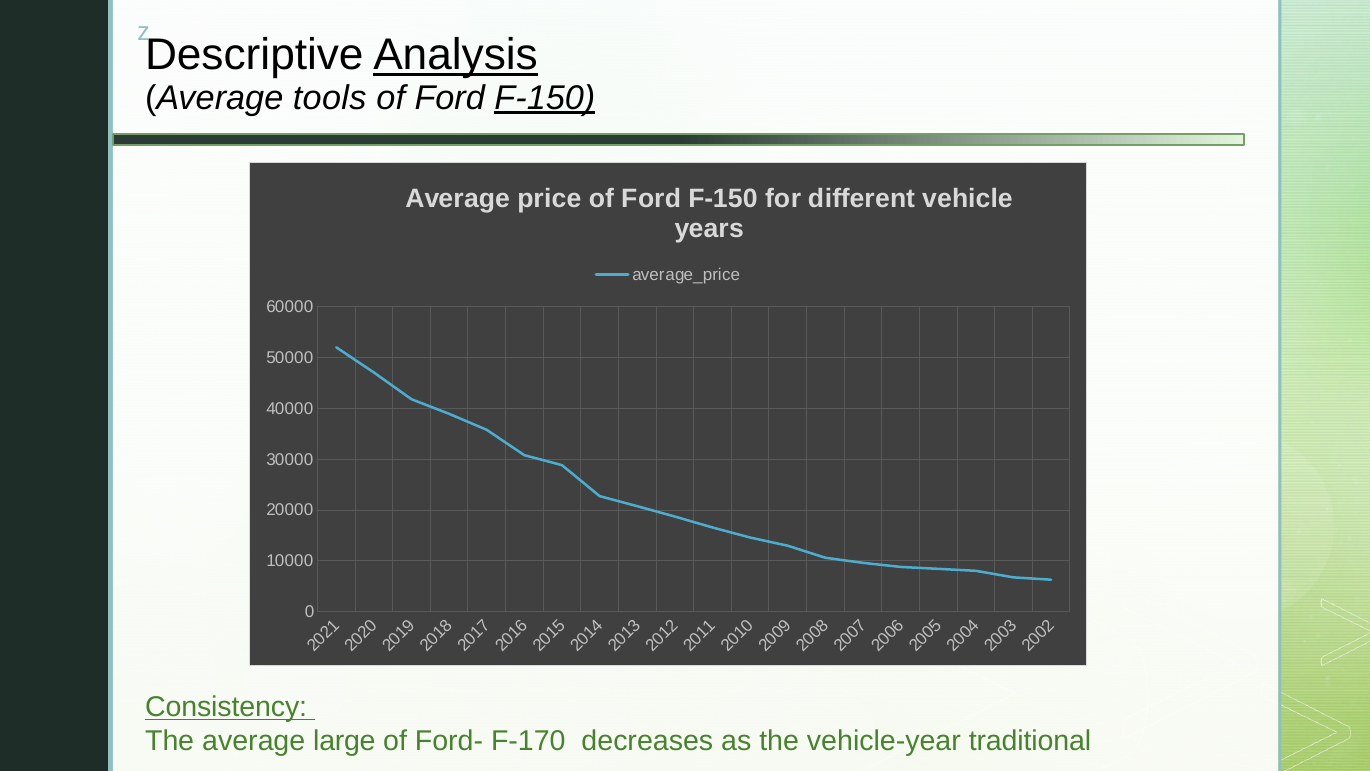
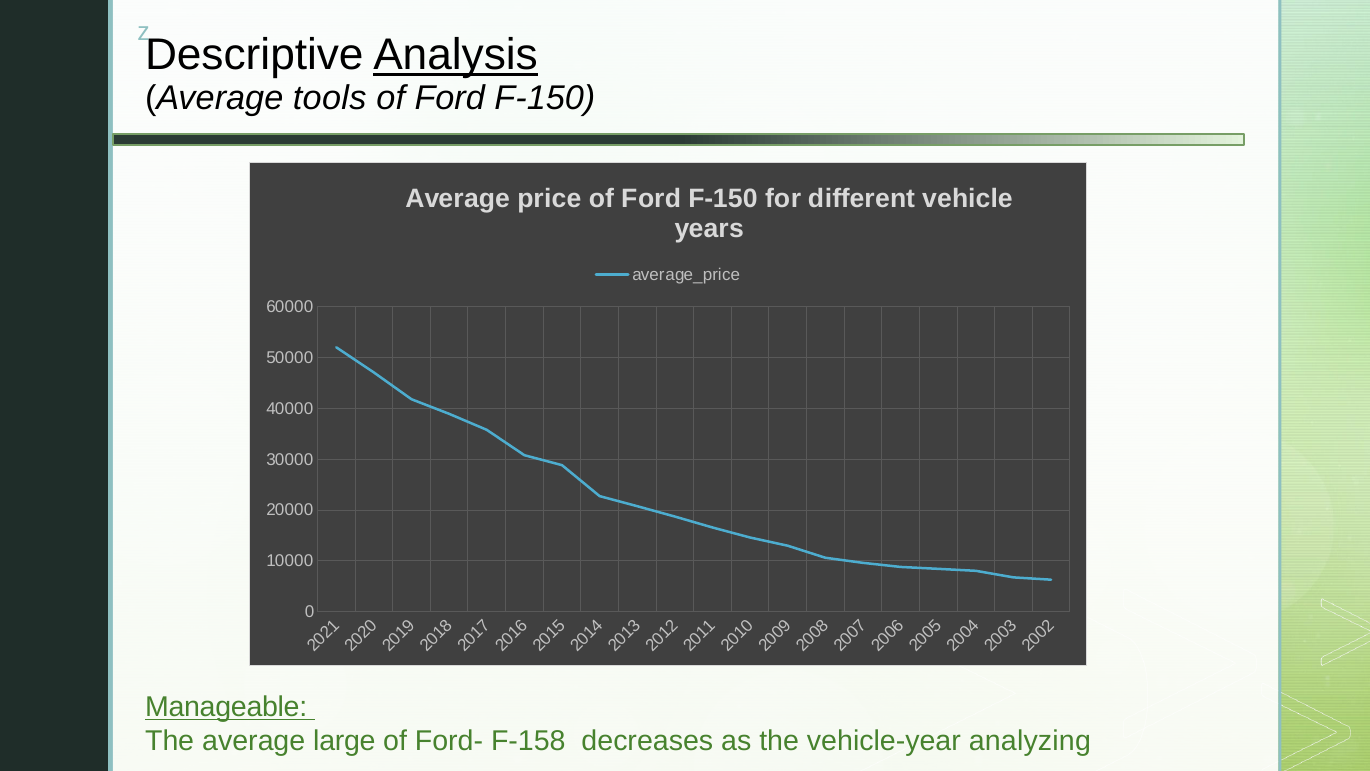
F-150 underline: present -> none (545, 98)
Consistency: Consistency -> Manageable (226, 707)
F-170: F-170 -> F-158 (528, 741)
traditional: traditional -> analyzing (1030, 741)
